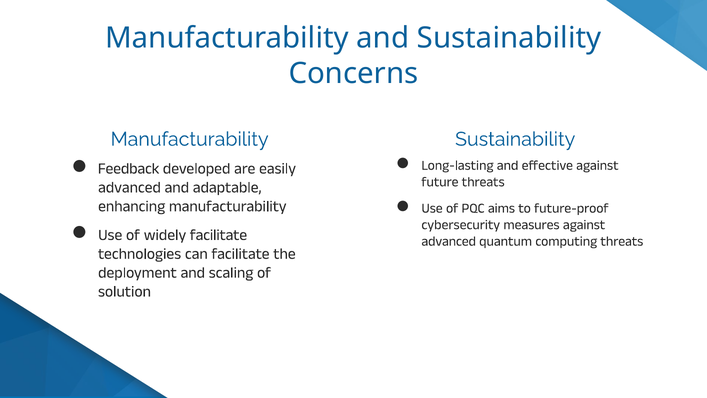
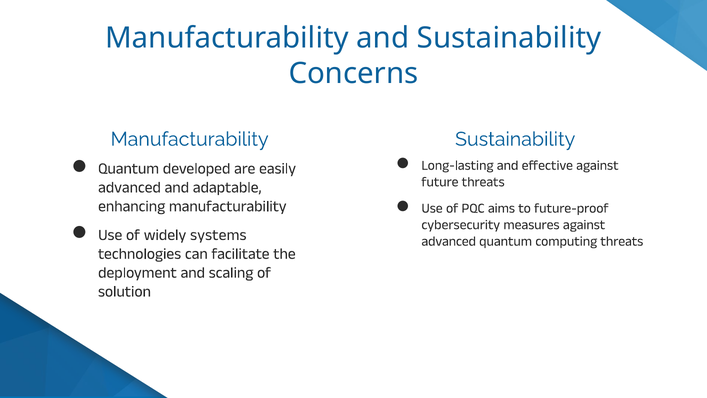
Feedback: Feedback -> Quantum (129, 168)
widely facilitate: facilitate -> systems (218, 235)
